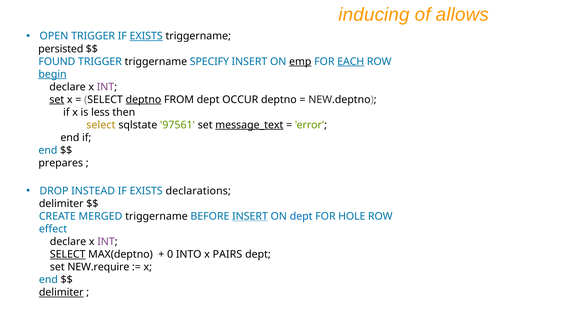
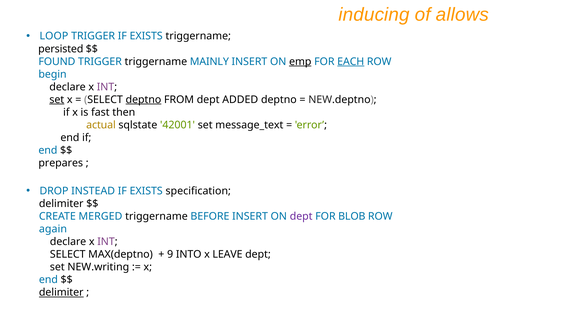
OPEN: OPEN -> LOOP (54, 36)
EXISTS underline: present -> none (146, 36)
SPECIFY: SPECIFY -> MAINLY (209, 62)
begin underline: present -> none (53, 74)
OCCUR: OCCUR -> ADDED (240, 100)
less: less -> fast (100, 112)
select: select -> actual (101, 125)
97561: 97561 -> 42001 (177, 125)
message_text underline: present -> none (249, 125)
declarations: declarations -> specification (198, 191)
INSERT underline: present -> none (250, 216)
dept colour: blue -> purple (301, 216)
HOLE: HOLE -> BLOB (352, 216)
effect: effect -> again (53, 229)
SELECT underline: present -> none (68, 255)
0: 0 -> 9 (170, 255)
PAIRS: PAIRS -> LEAVE (228, 255)
NEW.require: NEW.require -> NEW.writing (98, 267)
